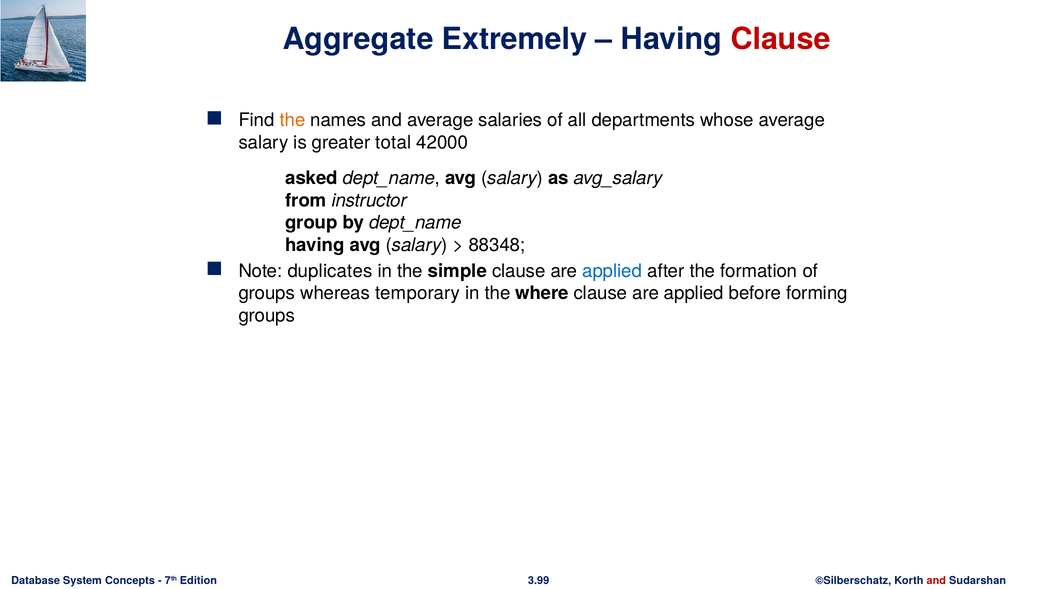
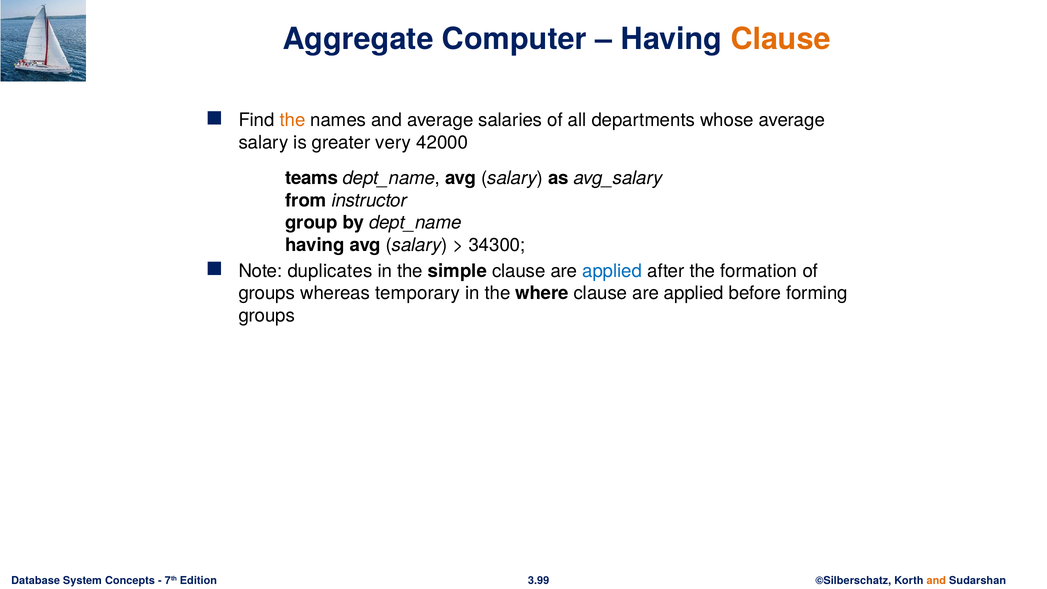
Extremely: Extremely -> Computer (514, 39)
Clause colour: red -> orange (781, 39)
total: total -> very (393, 142)
asked: asked -> teams (312, 178)
88348: 88348 -> 34300 (497, 245)
and colour: red -> orange (936, 580)
